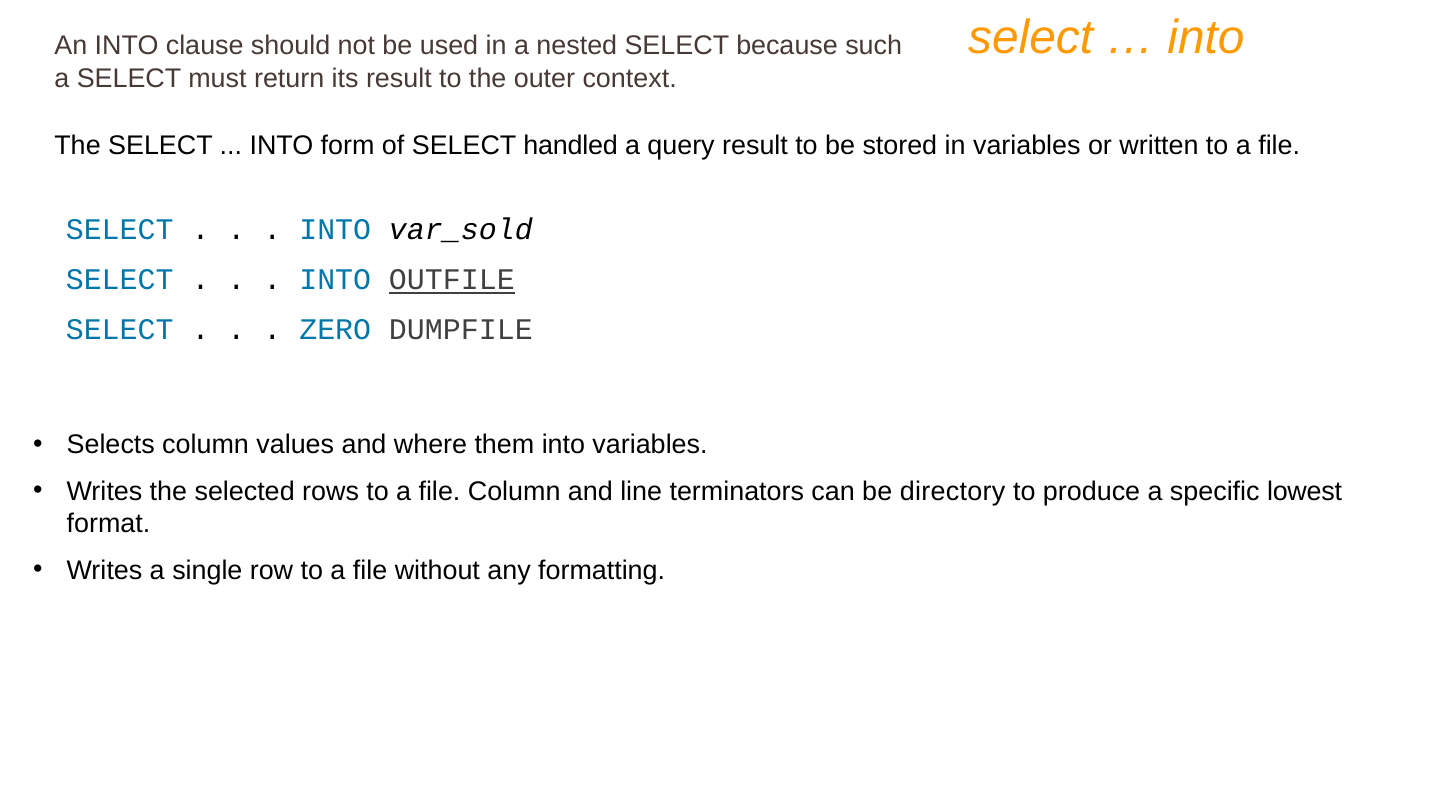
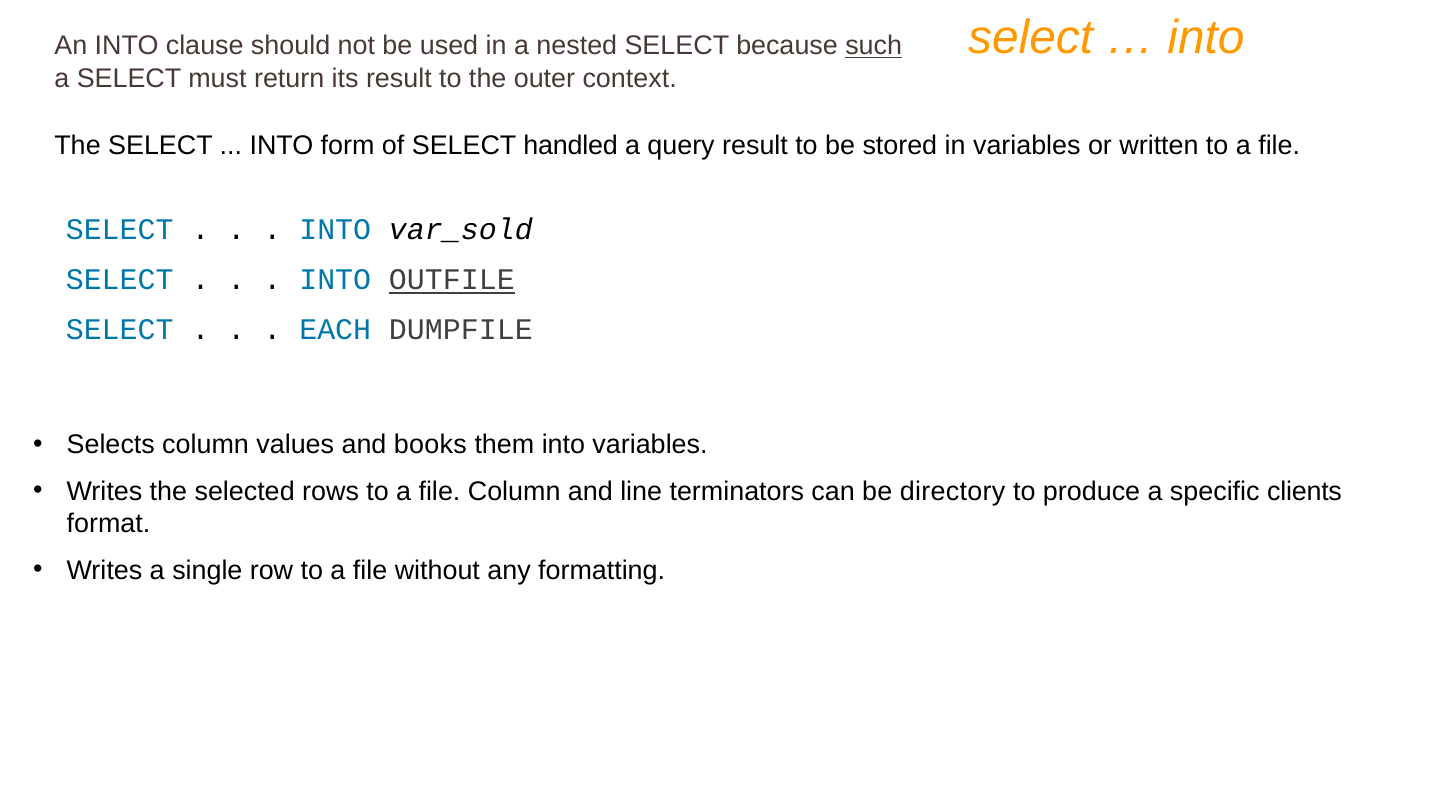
such underline: none -> present (874, 46)
ZERO: ZERO -> EACH (335, 330)
where: where -> books (430, 445)
lowest: lowest -> clients (1305, 492)
